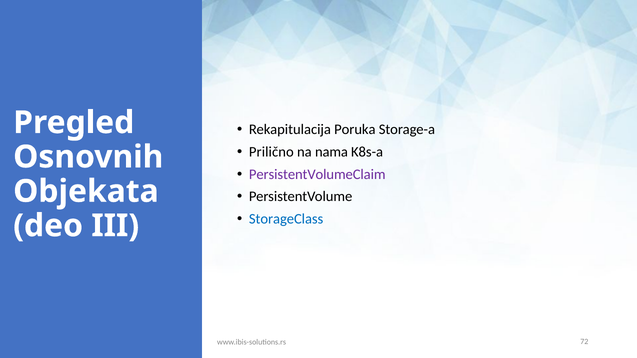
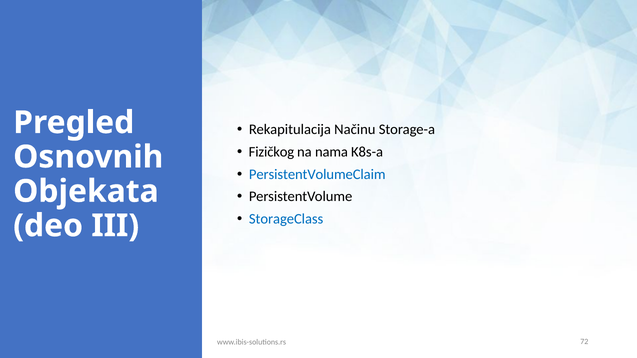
Poruka: Poruka -> Načinu (355, 130)
Prilično: Prilično -> Fizičkog (271, 152)
PersistentVolumeClaim colour: purple -> blue (317, 174)
